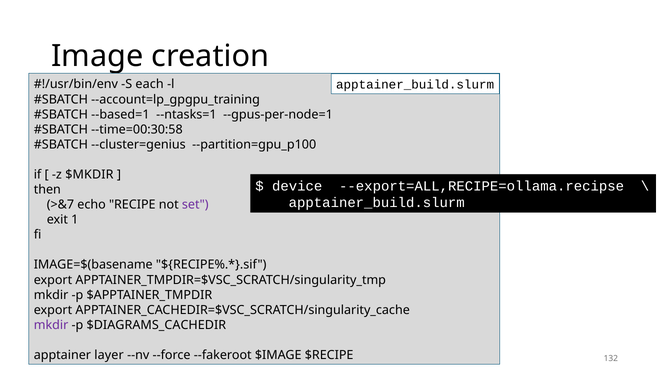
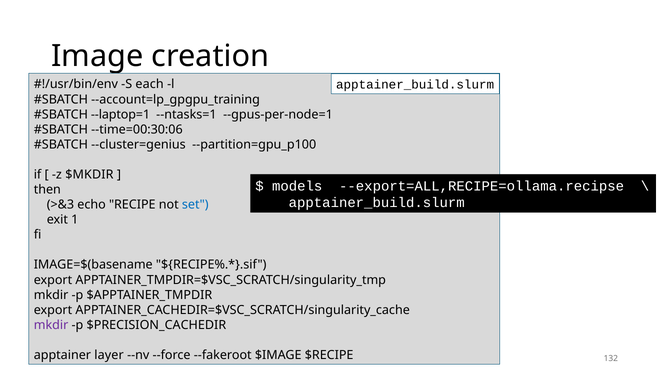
--based=1: --based=1 -> --laptop=1 (121, 115)
--time=00:30:58: --time=00:30:58 -> --time=00:30:06 (137, 130)
device: device -> models (297, 186)
>&7: >&7 -> >&3 (60, 205)
set colour: purple -> blue (195, 205)
$DIAGRAMS_CACHEDIR: $DIAGRAMS_CACHEDIR -> $PRECISION_CACHEDIR (156, 325)
